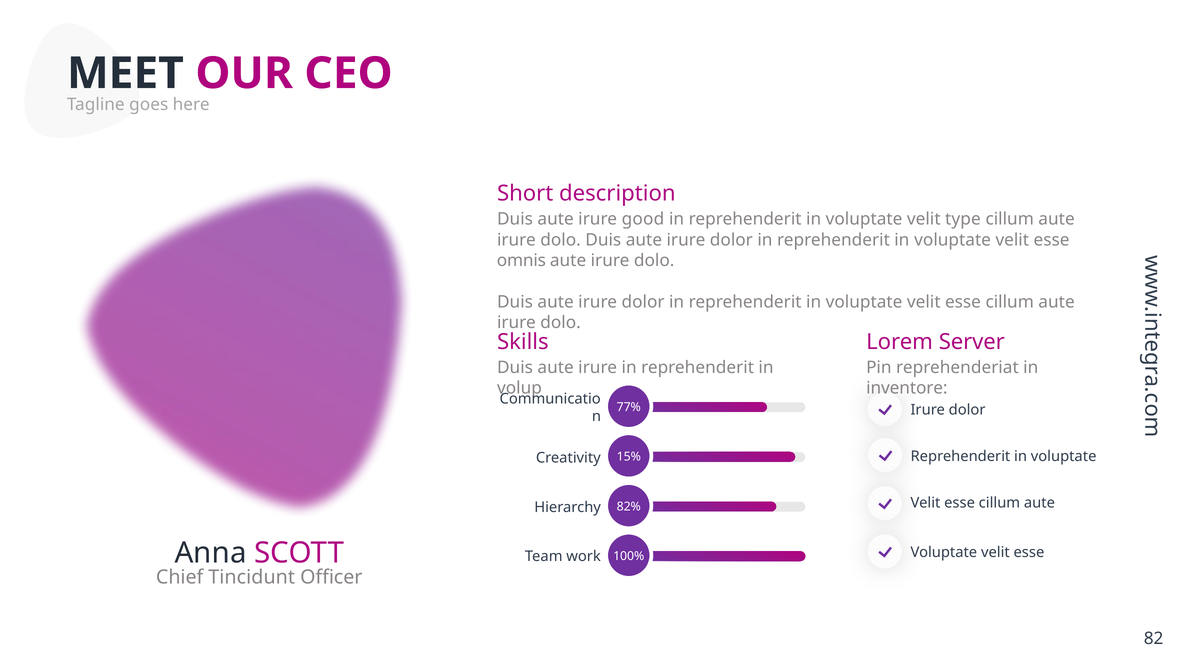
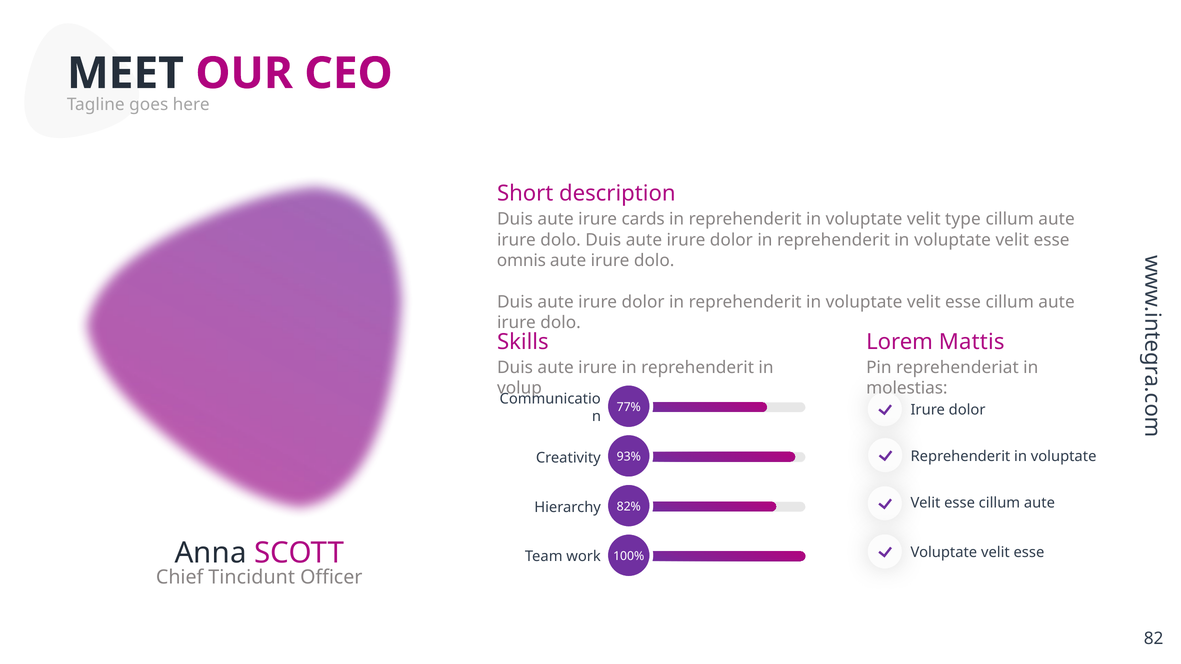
good: good -> cards (643, 219)
Server: Server -> Mattis (972, 342)
inventore: inventore -> molestias (907, 388)
15%: 15% -> 93% (629, 457)
